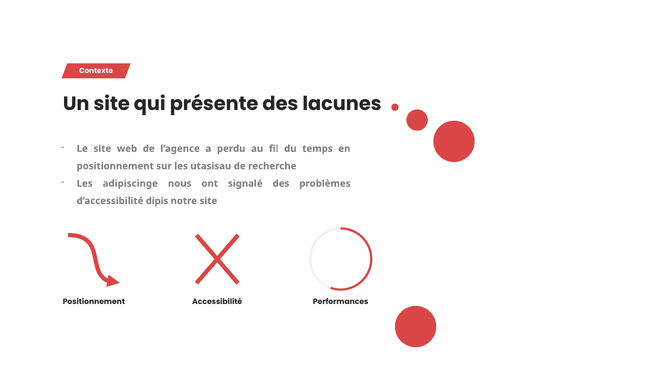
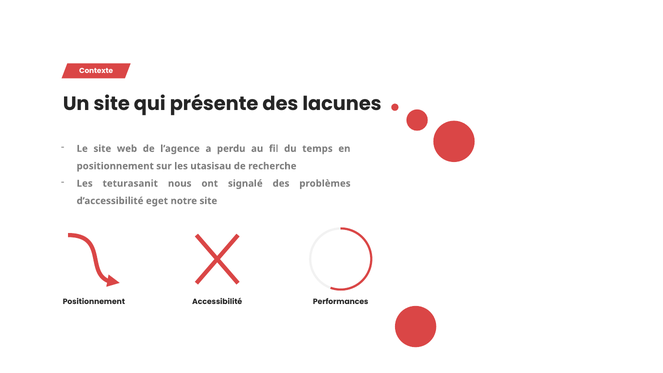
adipiscinge: adipiscinge -> teturasanit (130, 183)
dipis: dipis -> eget (157, 201)
